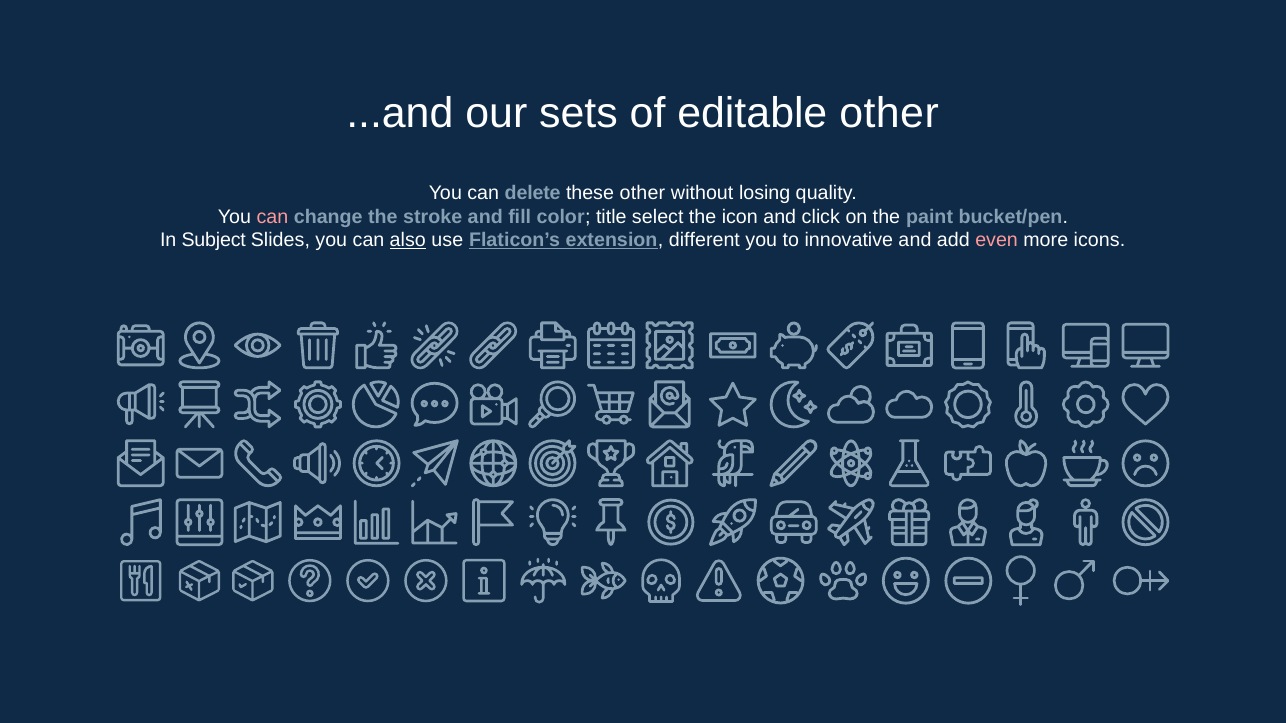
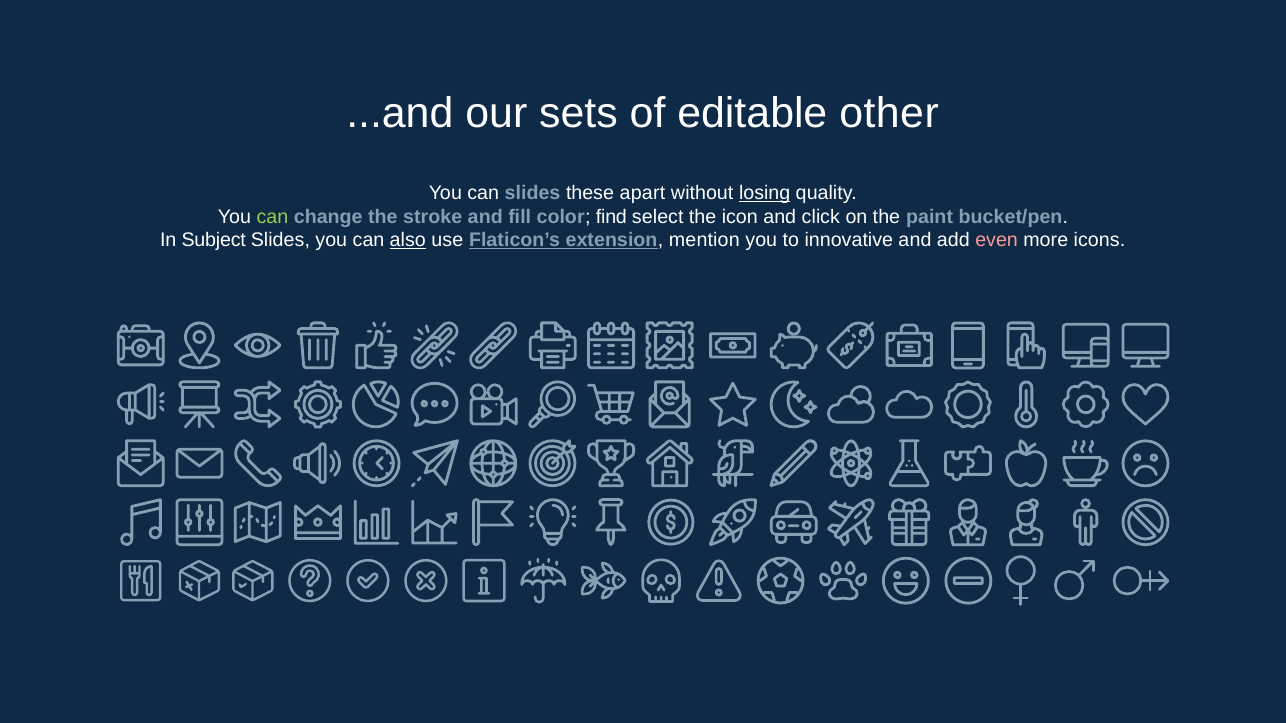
can delete: delete -> slides (533, 193)
these other: other -> apart (642, 193)
losing underline: none -> present (765, 193)
can colour: pink -> light green (272, 217)
title: title -> find (611, 217)
different: different -> mention (704, 240)
